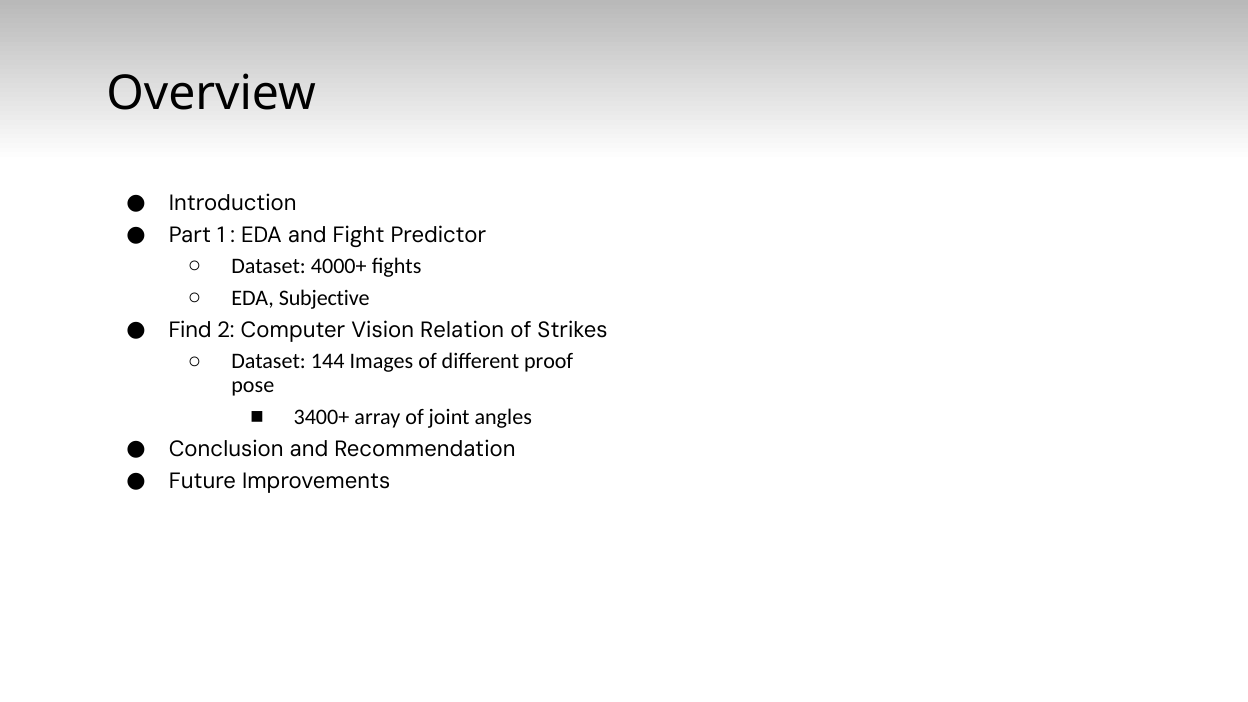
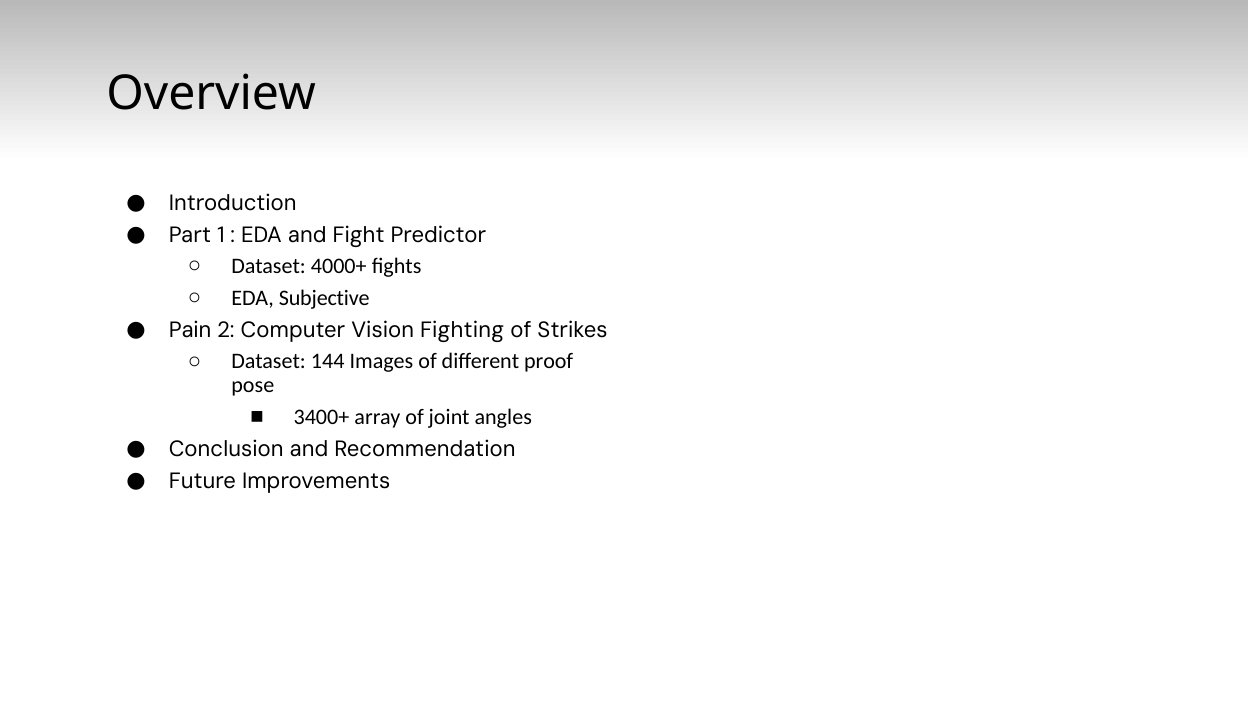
Find: Find -> Pain (190, 330)
Relation: Relation -> Fighting (462, 330)
